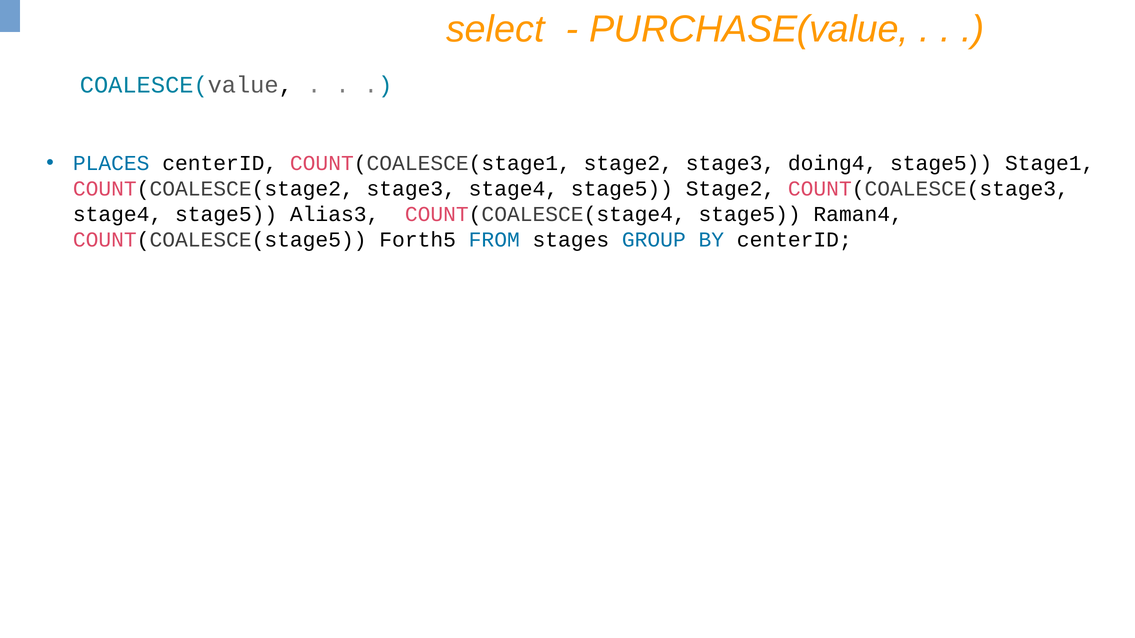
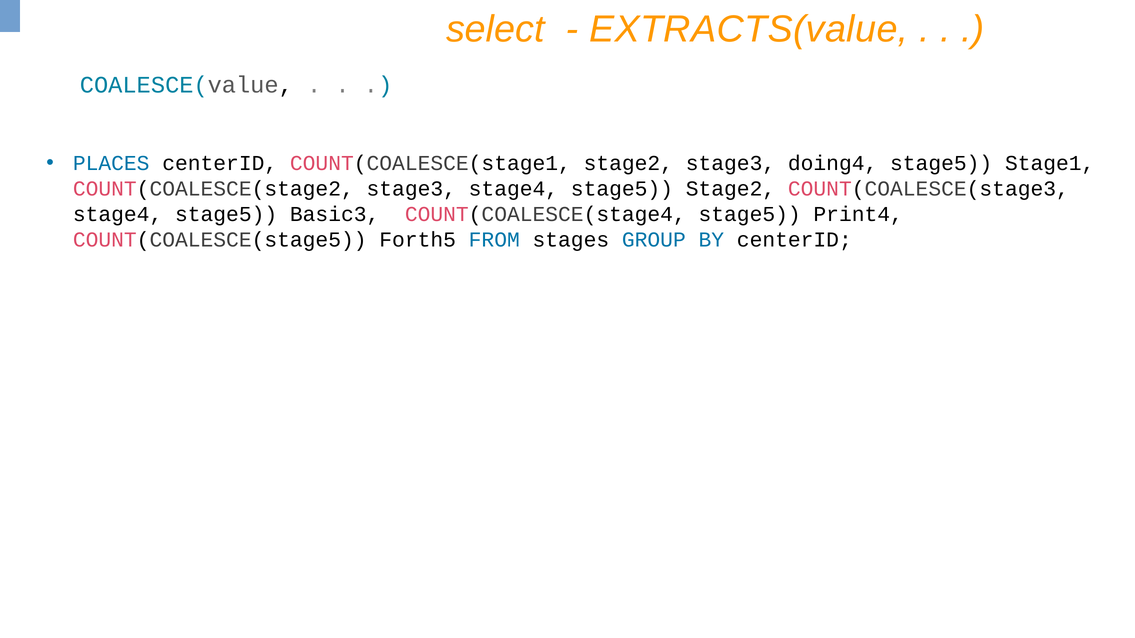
PURCHASE(value: PURCHASE(value -> EXTRACTS(value (749, 30)
Alias3: Alias3 -> Basic3 (335, 214)
Raman4: Raman4 -> Print4 (858, 214)
